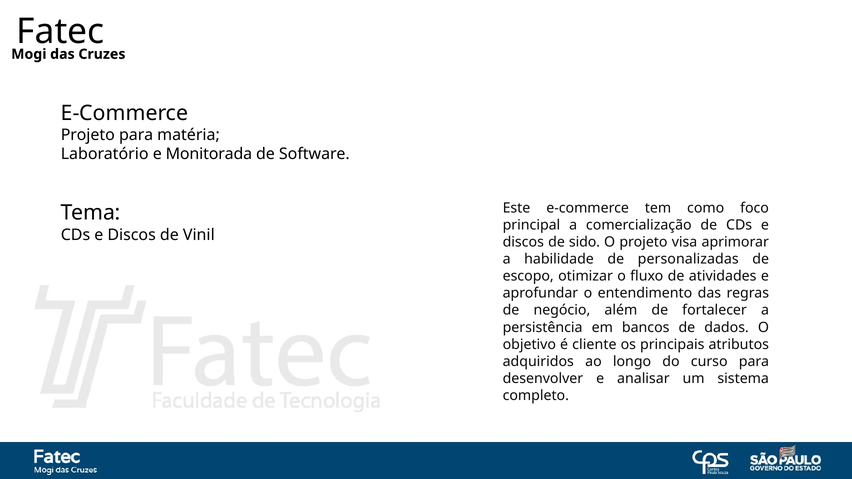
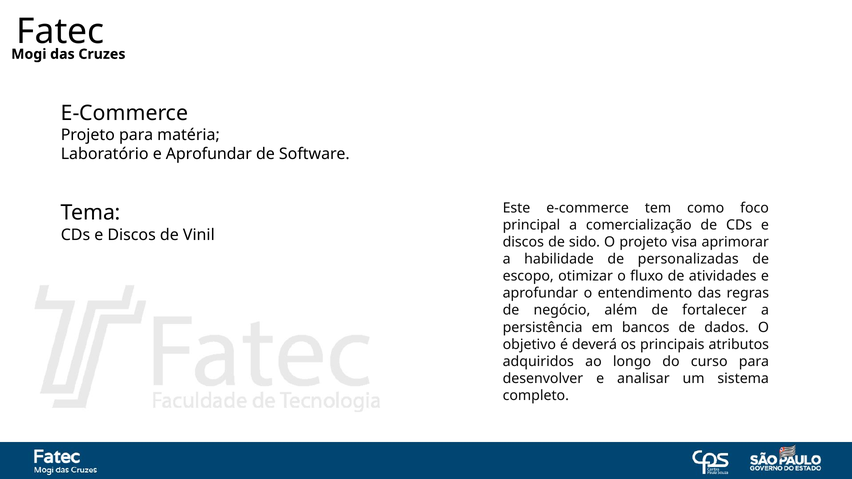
Laboratório e Monitorada: Monitorada -> Aprofundar (209, 154)
cliente: cliente -> deverá (594, 345)
